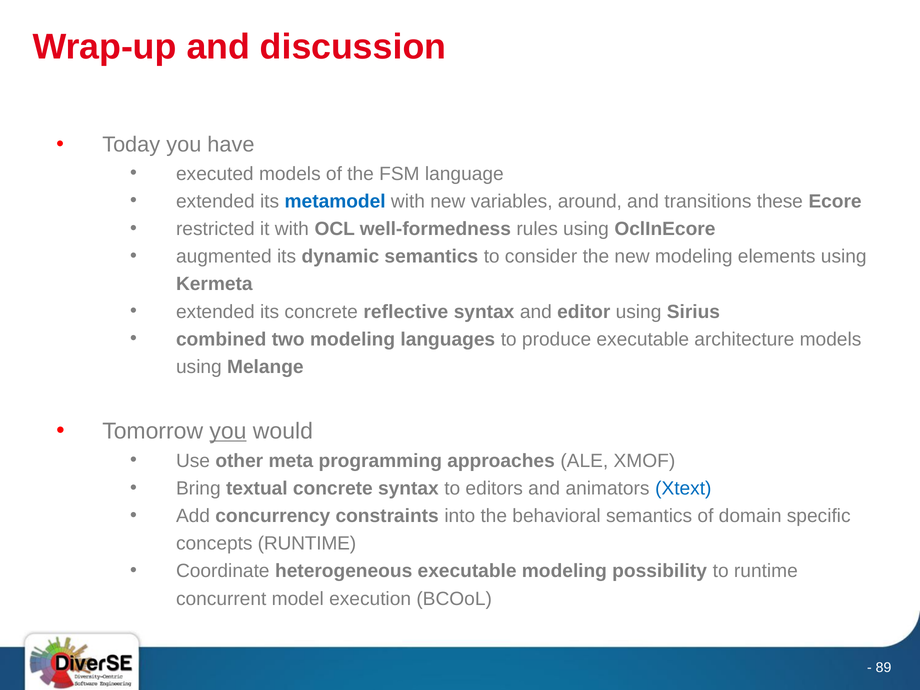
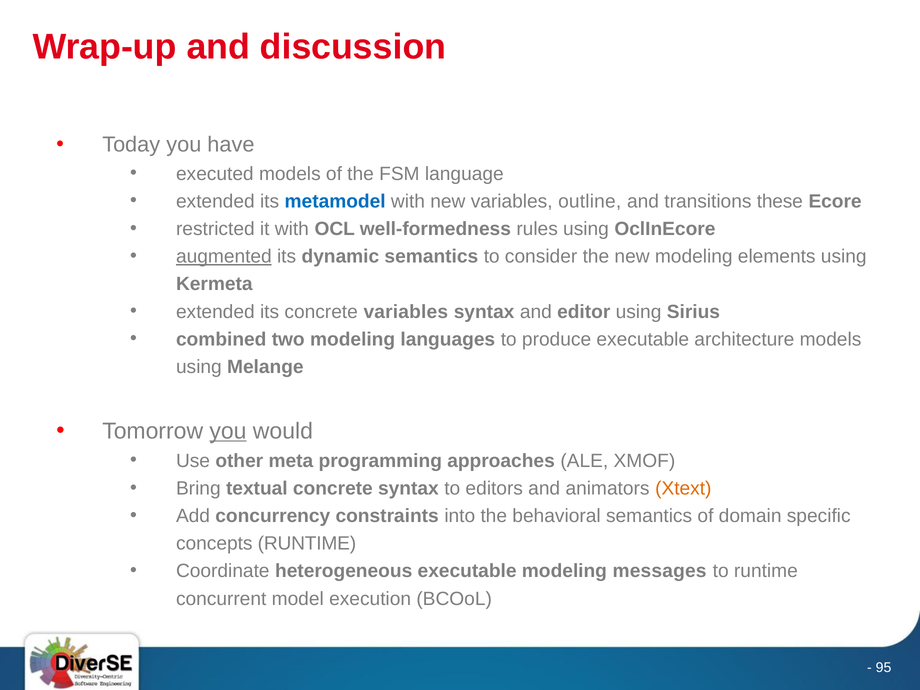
around: around -> outline (590, 201)
augmented underline: none -> present (224, 257)
concrete reflective: reflective -> variables (406, 312)
Xtext colour: blue -> orange (683, 488)
possibility: possibility -> messages (660, 571)
89: 89 -> 95 (884, 667)
